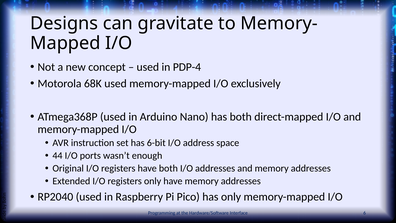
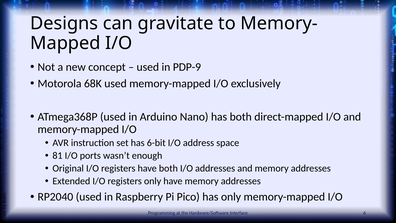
PDP-4: PDP-4 -> PDP-9 (187, 67)
44: 44 -> 81 (57, 156)
